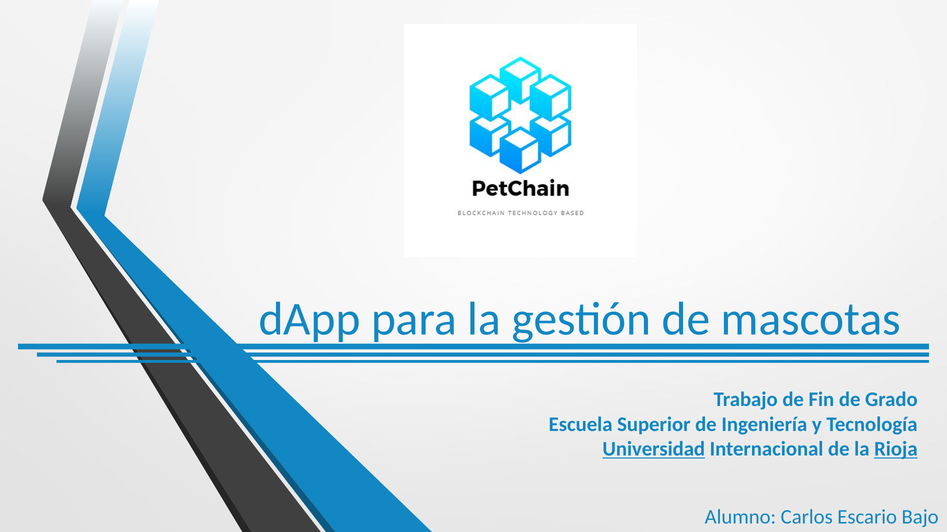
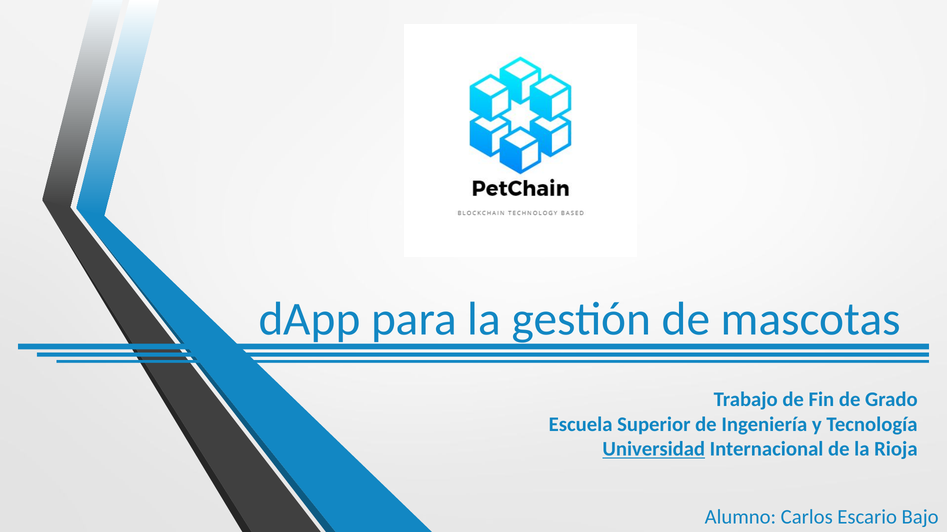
Rioja underline: present -> none (896, 450)
